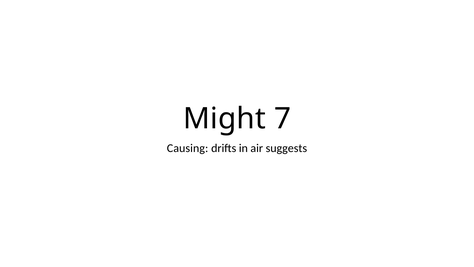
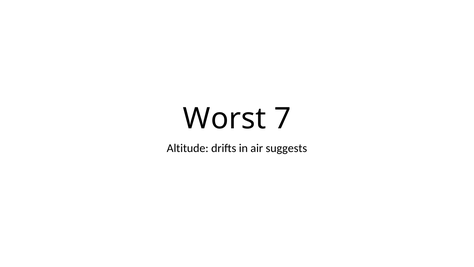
Might: Might -> Worst (225, 118)
Causing: Causing -> Altitude (188, 148)
